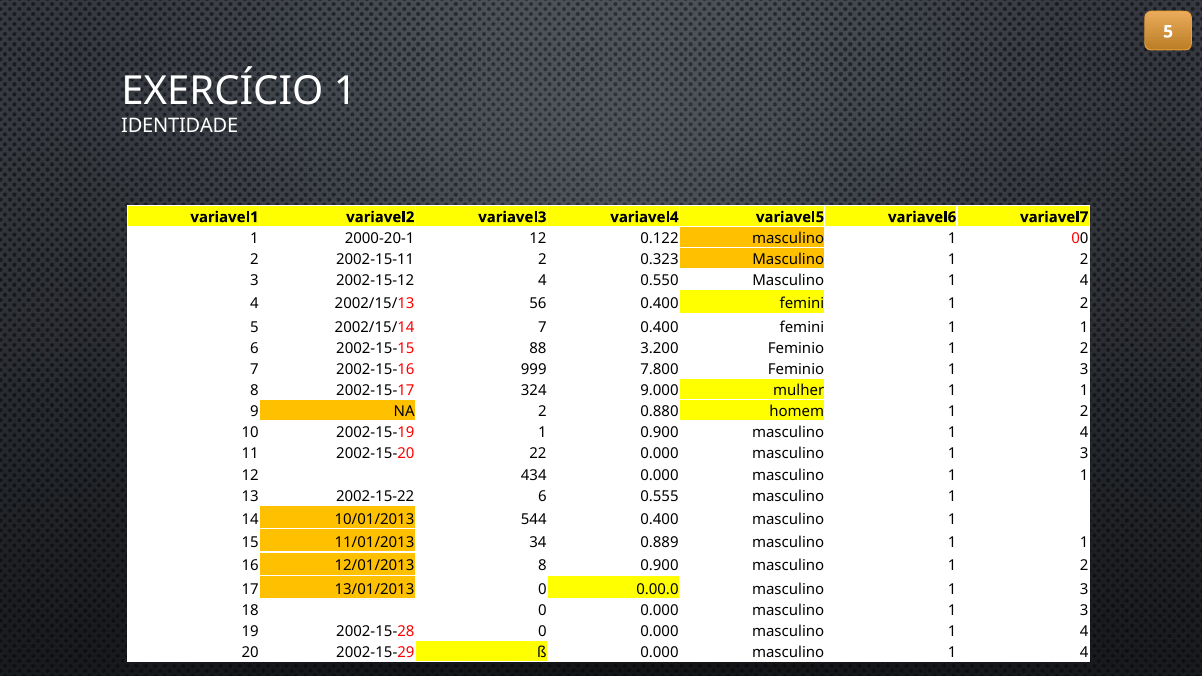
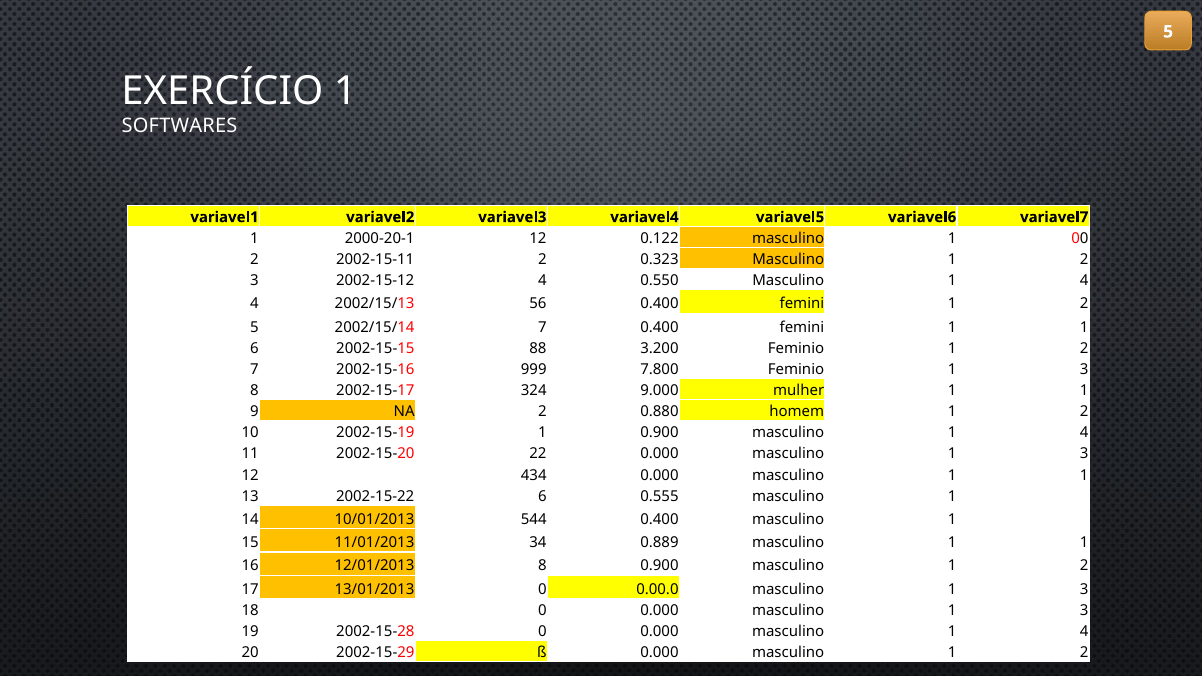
IDENTIDADE: IDENTIDADE -> SOFTWARES (180, 126)
4: 4 -> 2 (1084, 653)
